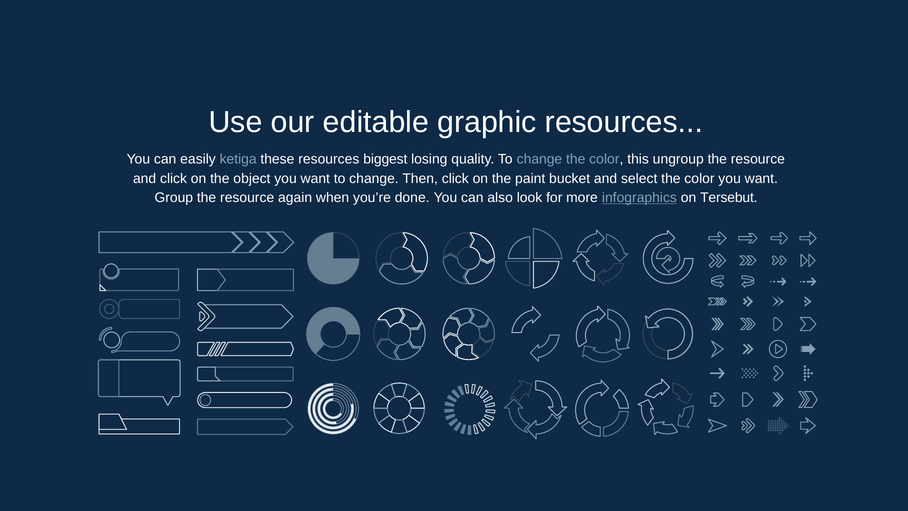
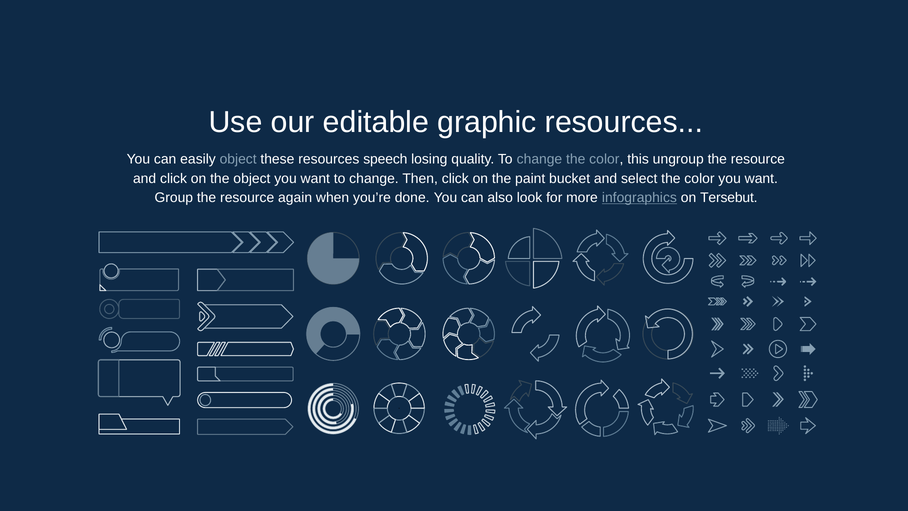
easily ketiga: ketiga -> object (238, 159)
biggest: biggest -> speech (385, 159)
